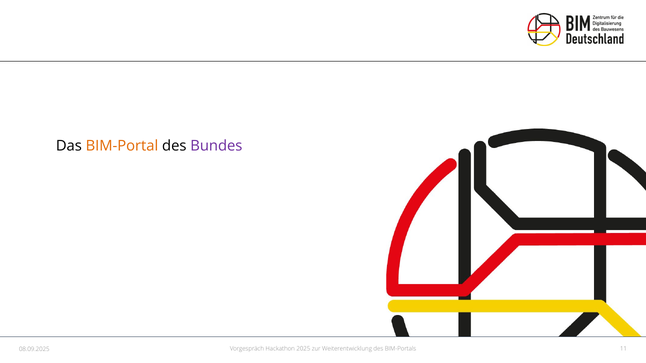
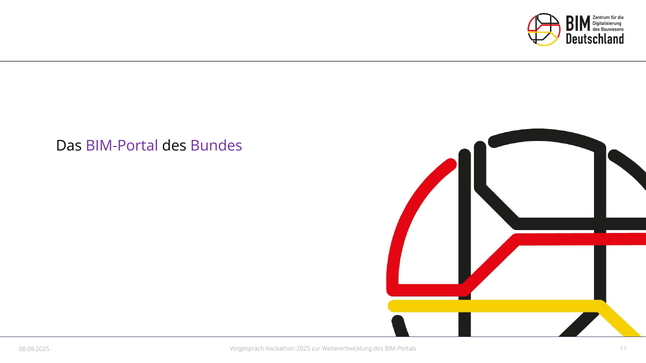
BIM-Portal colour: orange -> purple (122, 146)
